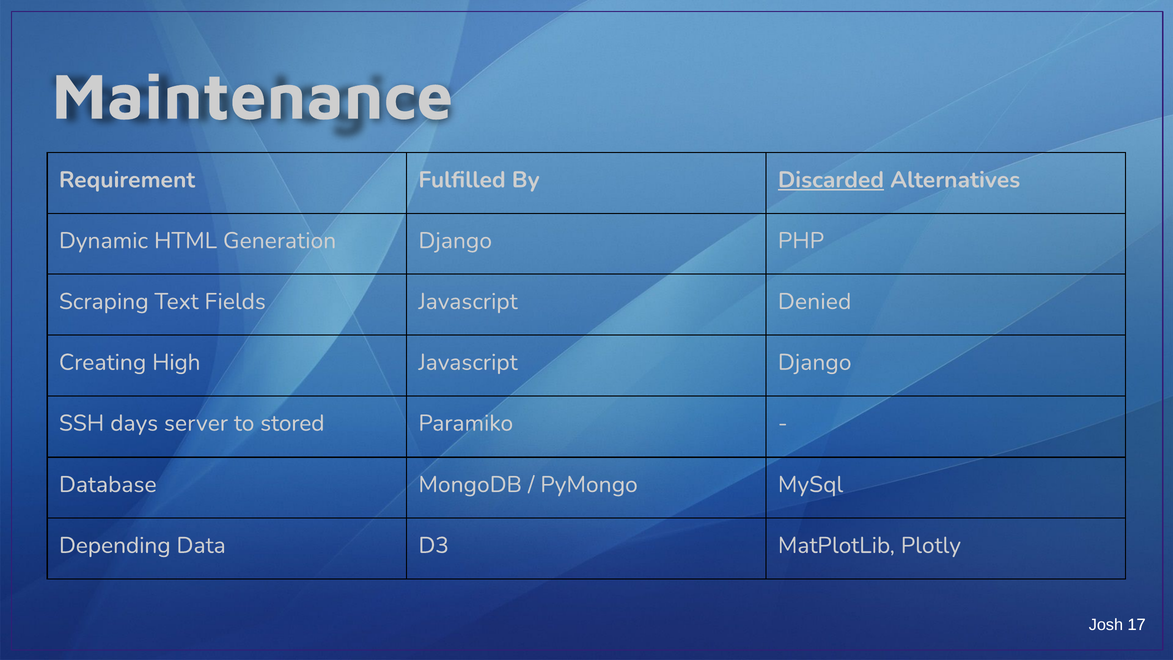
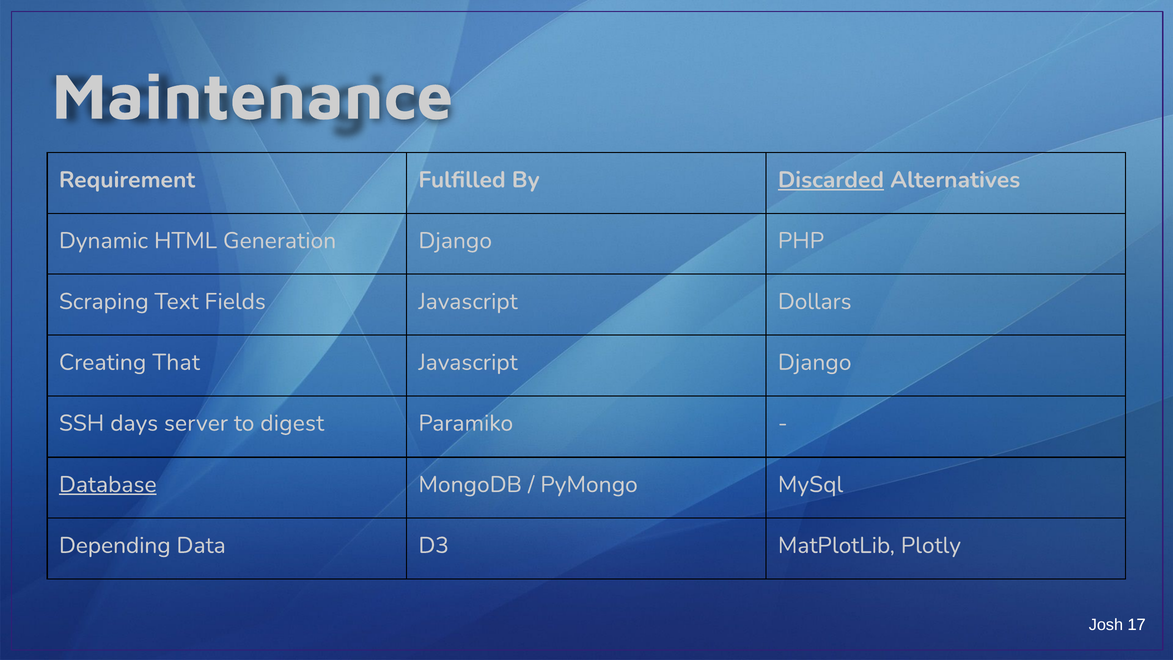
Denied: Denied -> Dollars (815, 301)
High: High -> That (176, 362)
stored: stored -> digest (292, 423)
Database underline: none -> present (108, 484)
